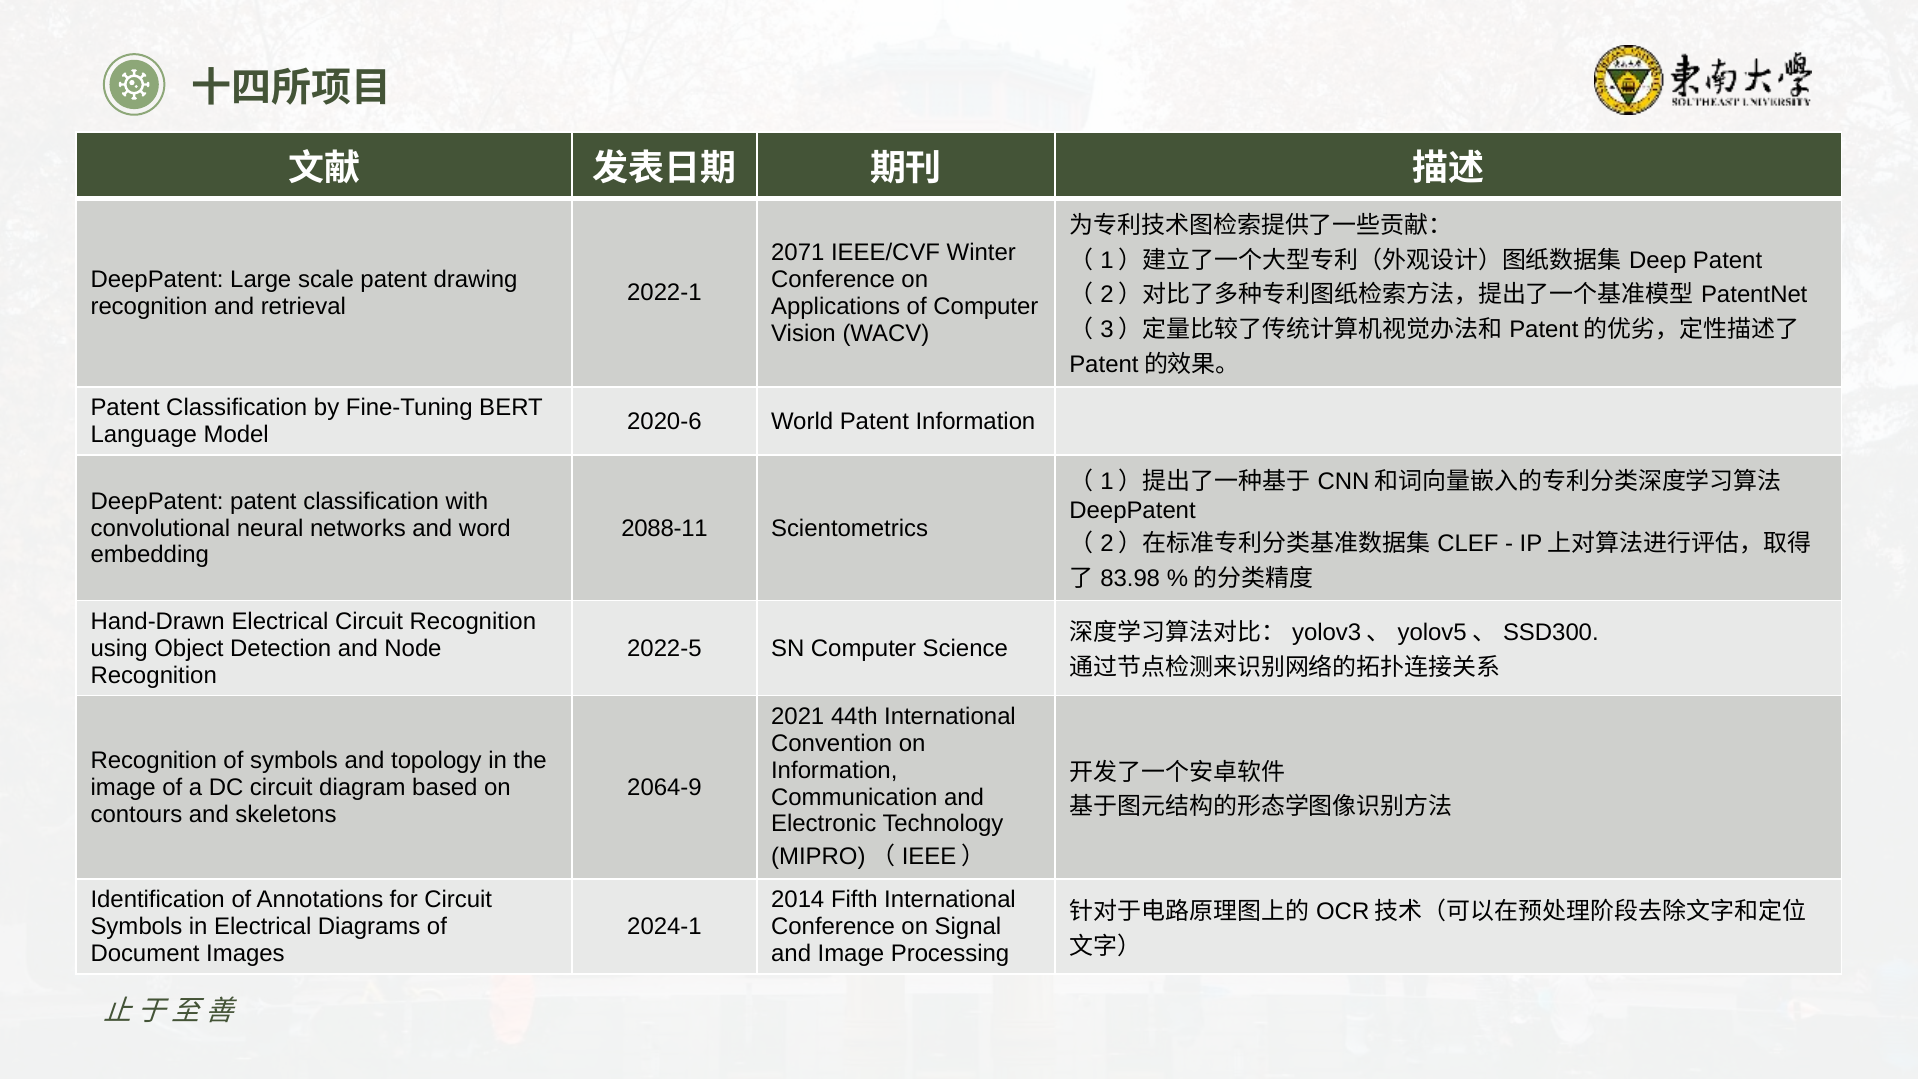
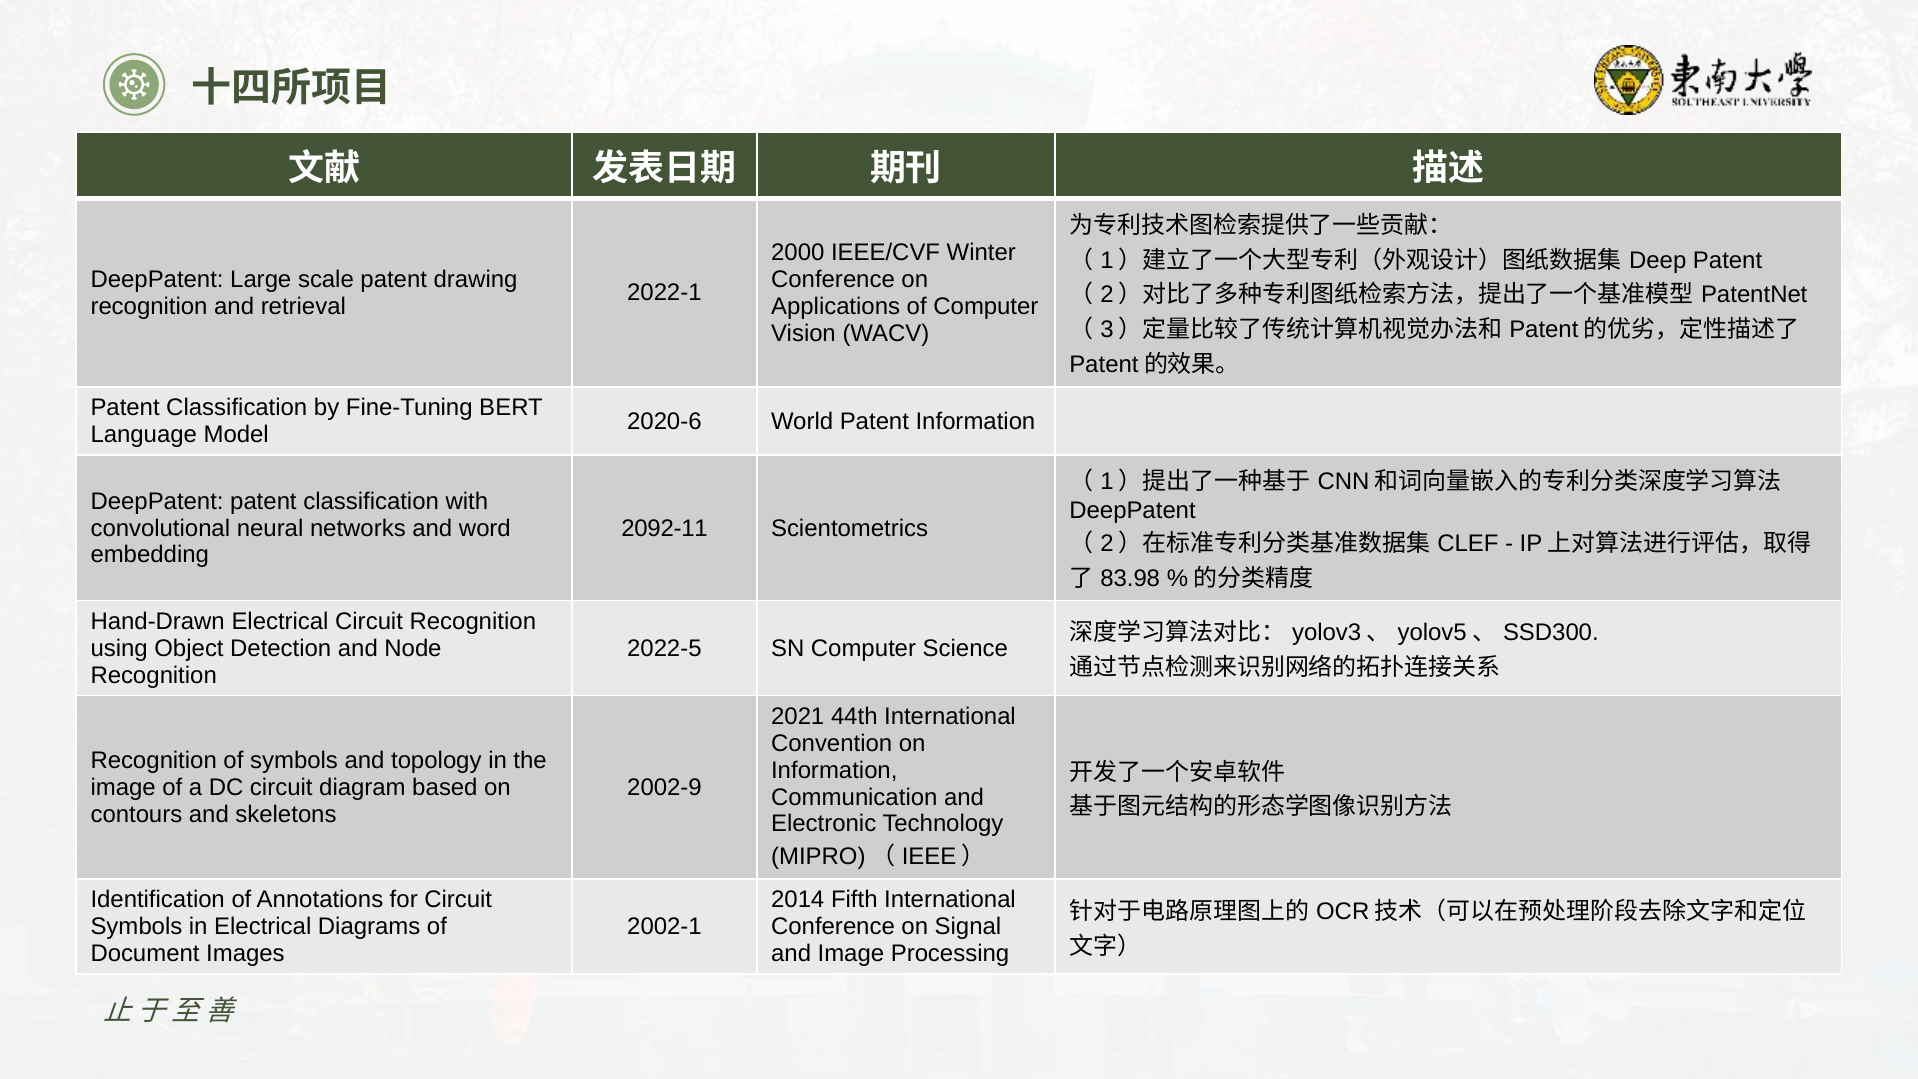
2071: 2071 -> 2000 (798, 253)
2088-11: 2088-11 -> 2092-11 (665, 528)
2064-9: 2064-9 -> 2002-9 (664, 788)
2024-1: 2024-1 -> 2002-1 (664, 927)
